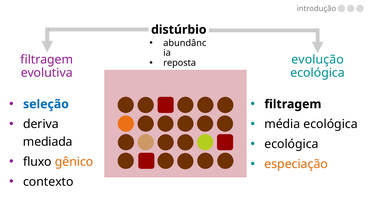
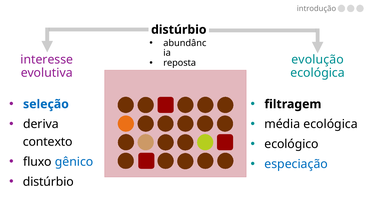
filtragem: filtragem -> interesse (47, 60)
ecológica: ecológica -> ecológico (292, 144)
mediada: mediada -> contexto (48, 142)
gênico colour: orange -> blue (74, 162)
especiação colour: orange -> blue (296, 164)
contexto: contexto -> distúrbio (48, 182)
